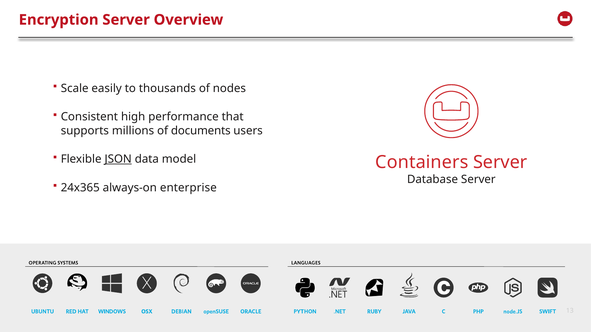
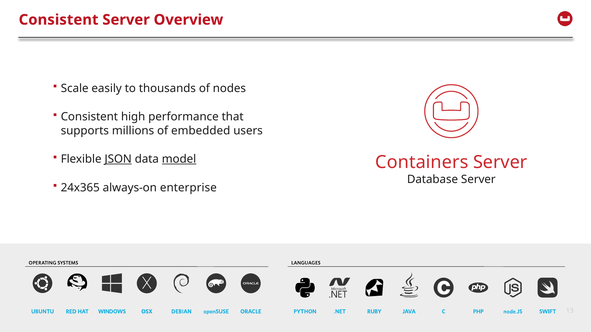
Encryption: Encryption -> Consistent (59, 20)
documents: documents -> embedded (201, 131)
model underline: none -> present (179, 159)
